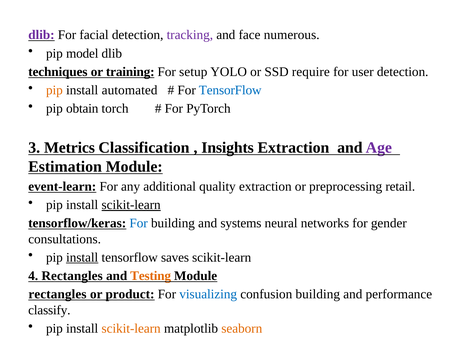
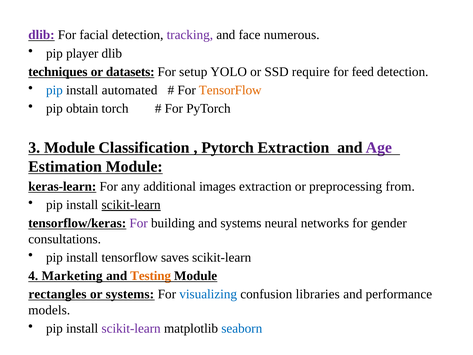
model: model -> player (82, 53)
training: training -> datasets (130, 72)
user: user -> feed (363, 72)
pip colour: orange -> blue (54, 90)
TensorFlow colour: blue -> orange (230, 90)
3 Metrics: Metrics -> Module (70, 148)
Insights: Insights -> Pytorch (228, 148)
event-learn: event-learn -> keras-learn (62, 186)
quality: quality -> images (218, 186)
retail: retail -> from (400, 186)
For colour: blue -> purple (139, 223)
install underline: present -> none (82, 257)
4 Rectangles: Rectangles -> Marketing (72, 276)
or product: product -> systems (130, 294)
confusion building: building -> libraries (318, 294)
classify: classify -> models (49, 310)
scikit-learn colour: orange -> purple (131, 328)
seaborn colour: orange -> blue (242, 328)
